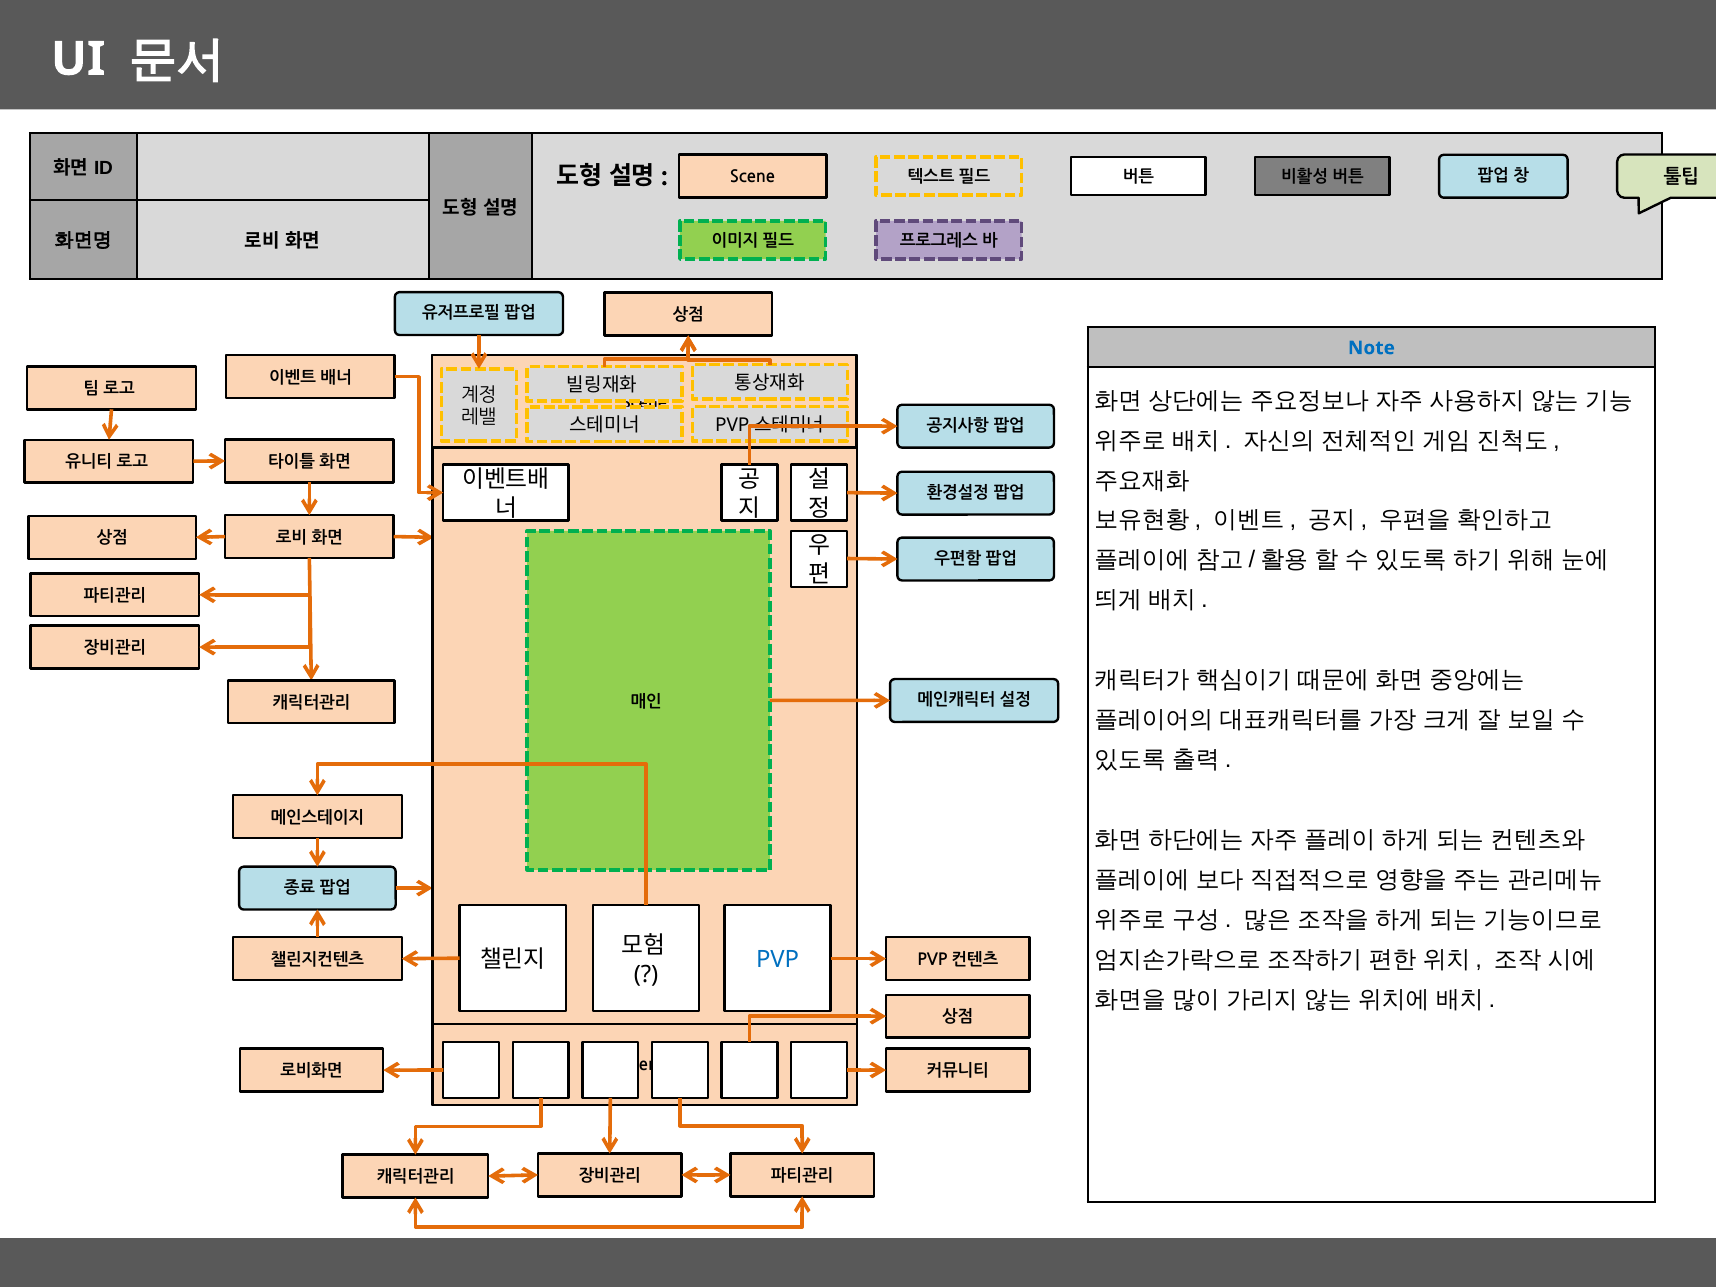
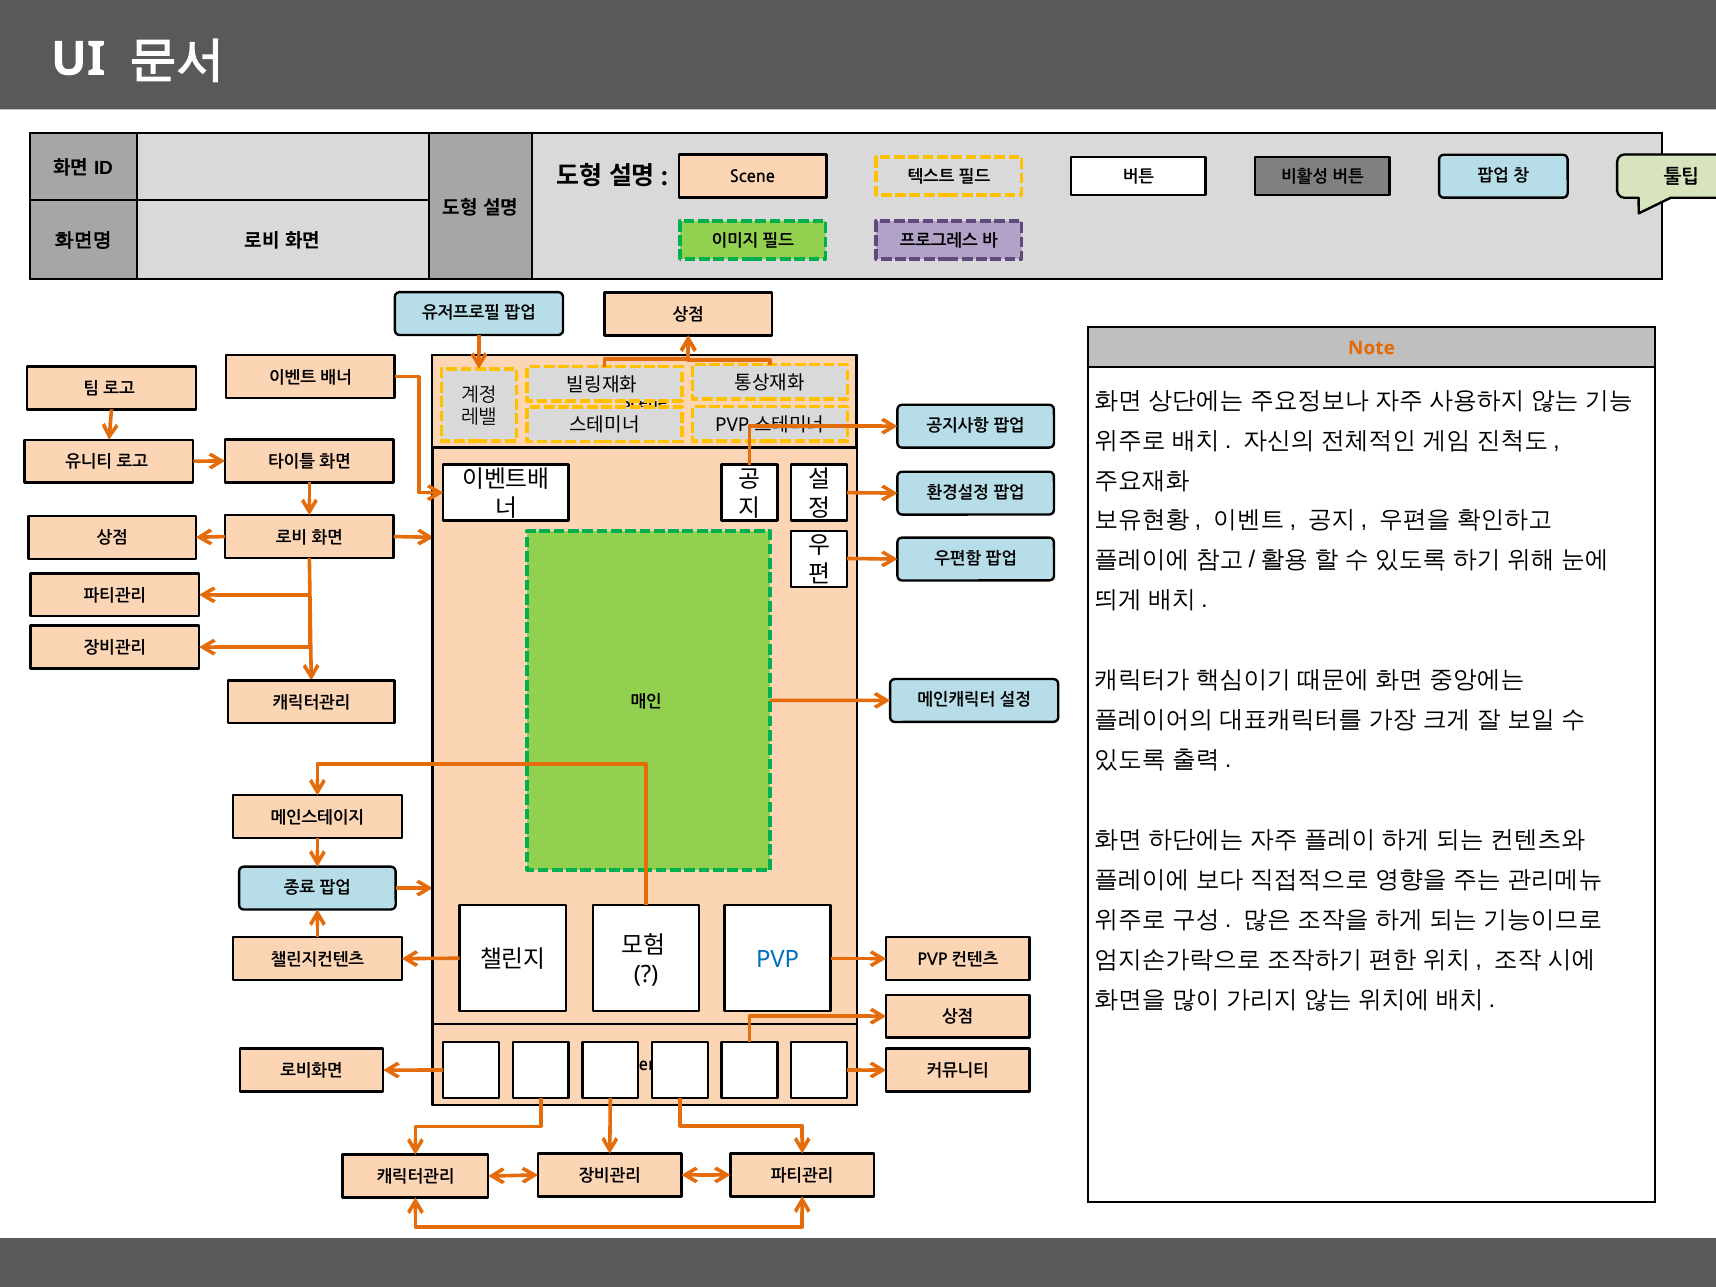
Note colour: blue -> orange (1371, 348)
